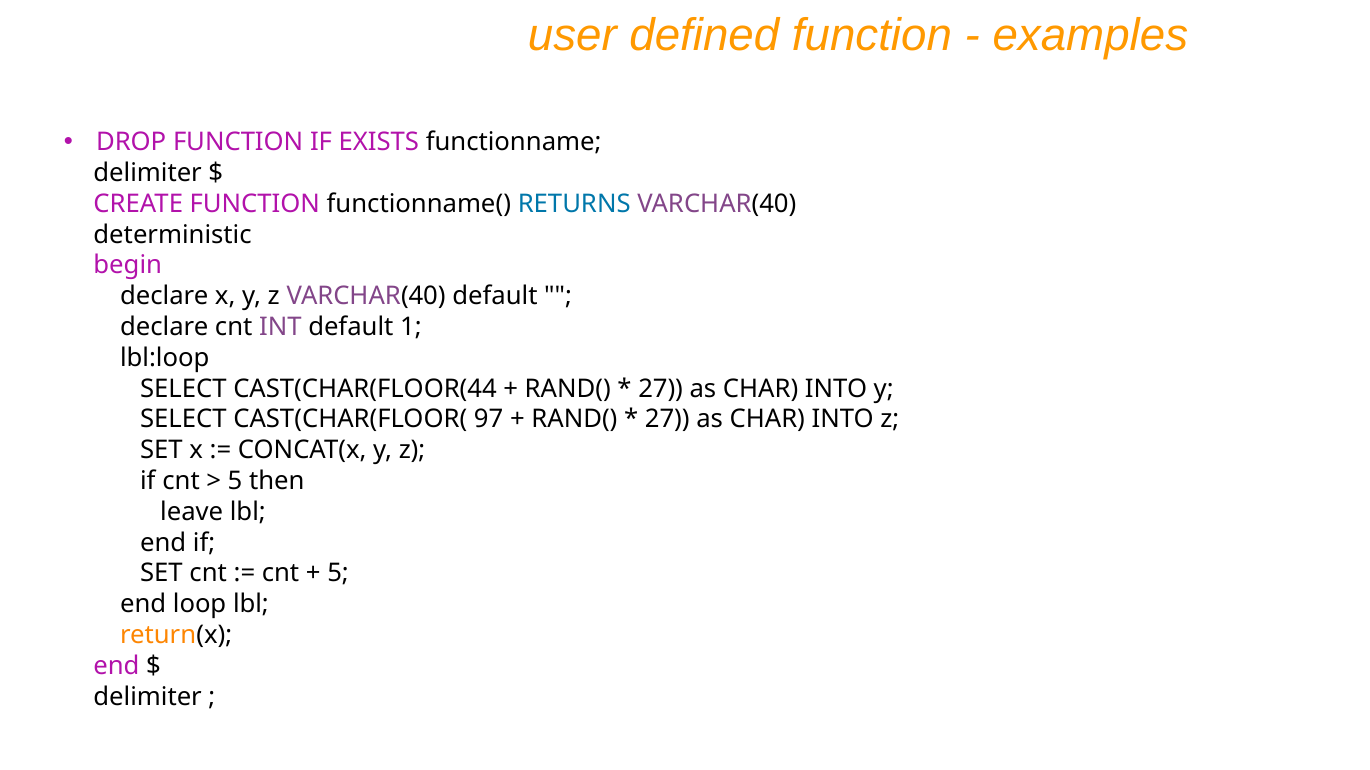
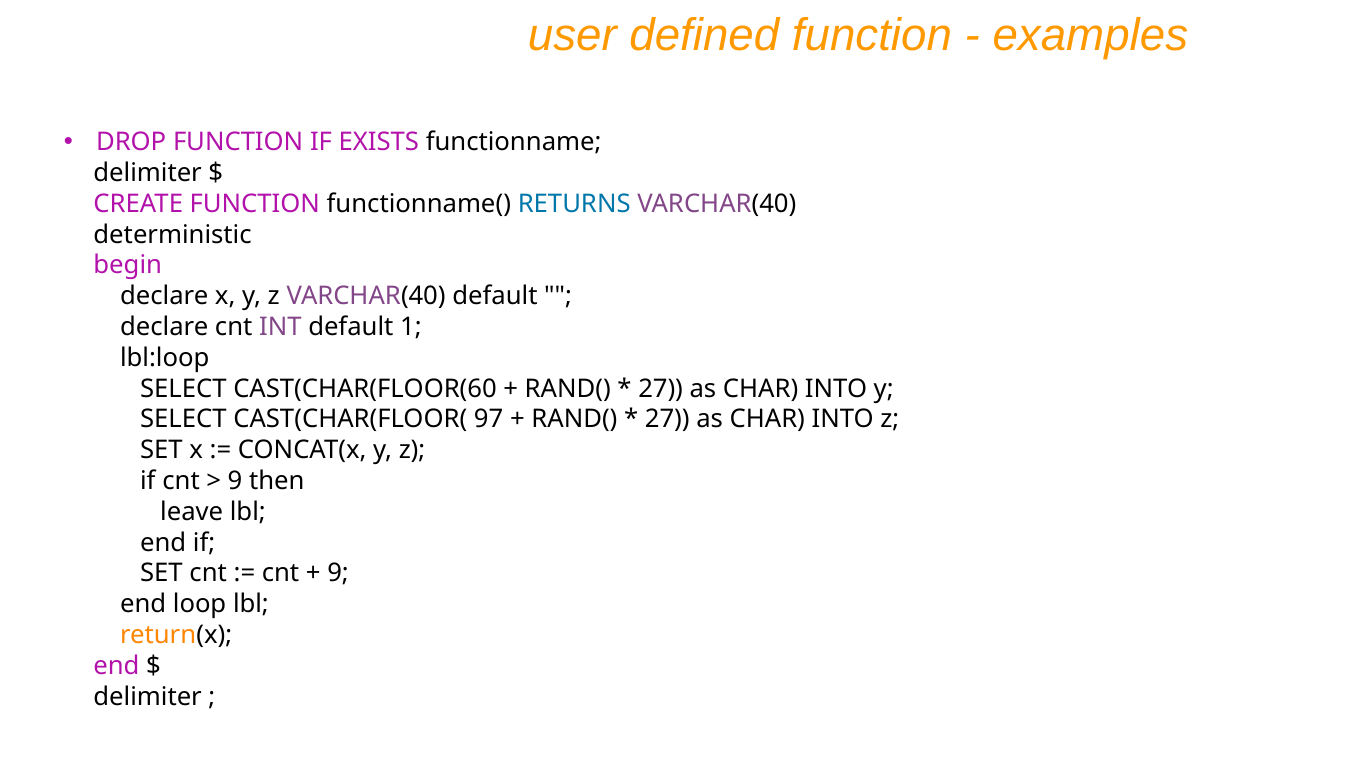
CAST(CHAR(FLOOR(44: CAST(CHAR(FLOOR(44 -> CAST(CHAR(FLOOR(60 (365, 389)
5: 5 -> 9 (235, 481)
5: 5 -> 9 (338, 574)
